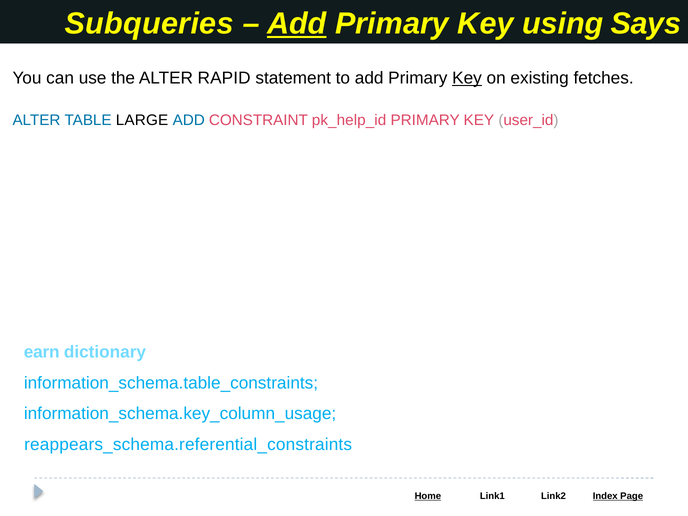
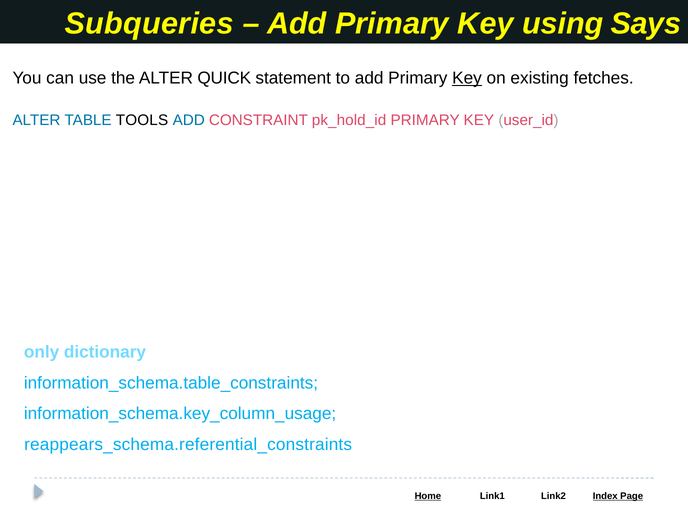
Add underline: present -> none (297, 24)
RAPID: RAPID -> QUICK (224, 78)
LARGE: LARGE -> TOOLS (142, 120)
pk_help_id: pk_help_id -> pk_hold_id (349, 120)
earn: earn -> only (42, 352)
